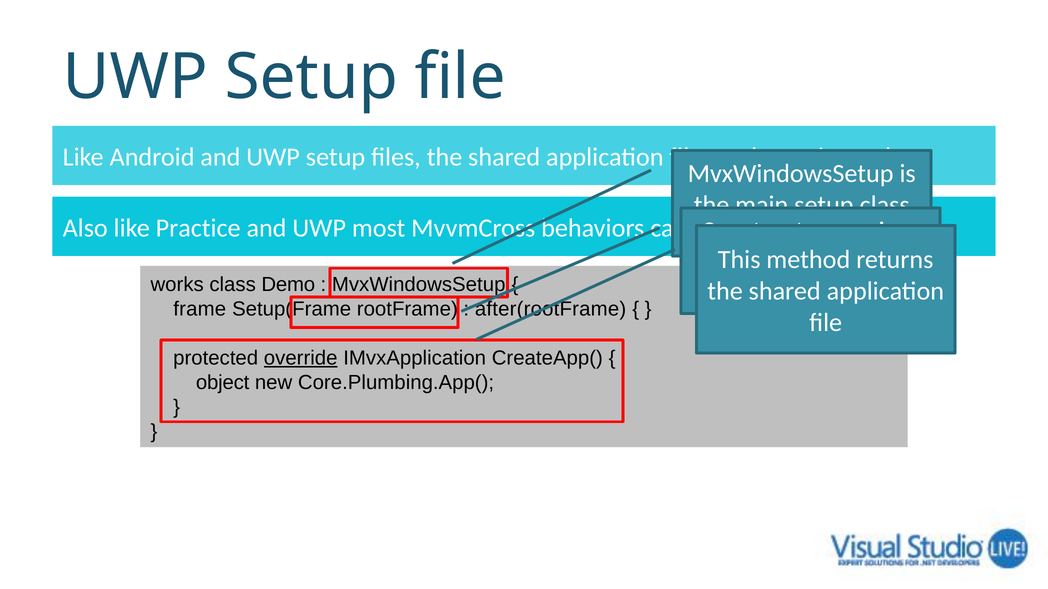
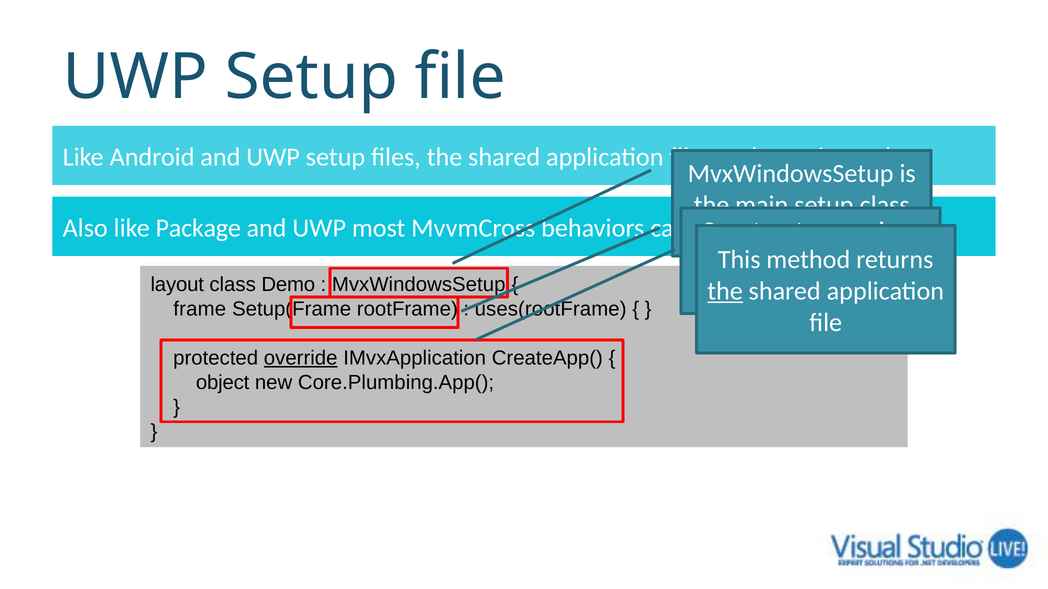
Practice: Practice -> Package (198, 228)
works: works -> layout (177, 285)
the underline: none -> present (725, 291)
after(rootFrame: after(rootFrame -> uses(rootFrame (551, 309)
